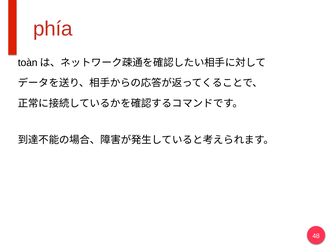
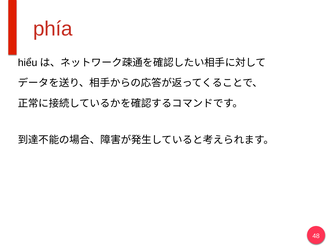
toàn: toàn -> hiểu (28, 63)
